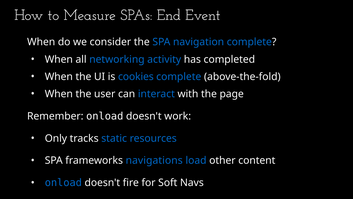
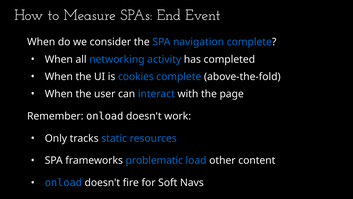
navigations: navigations -> problematic (154, 160)
